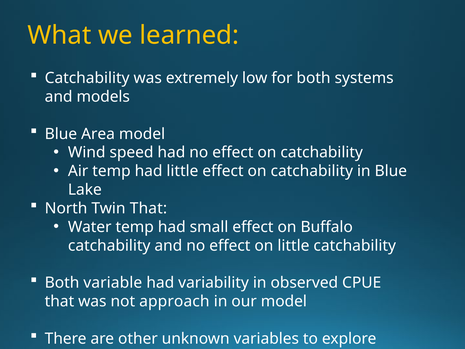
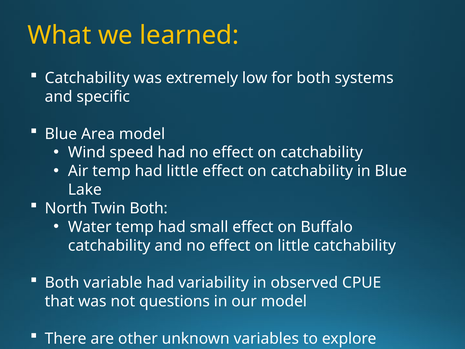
models: models -> specific (103, 97)
Twin That: That -> Both (149, 208)
approach: approach -> questions (174, 301)
